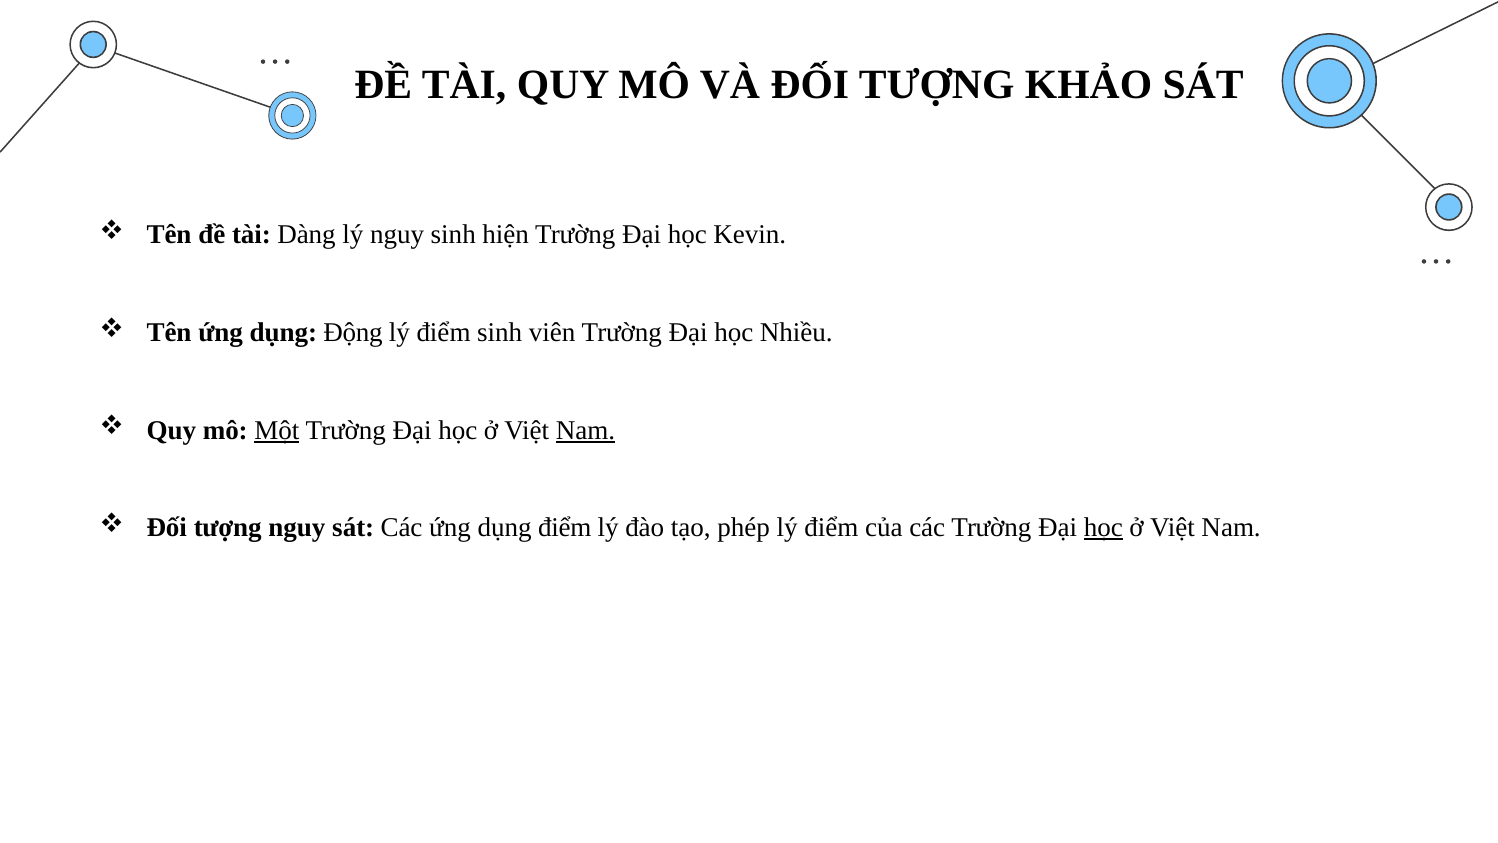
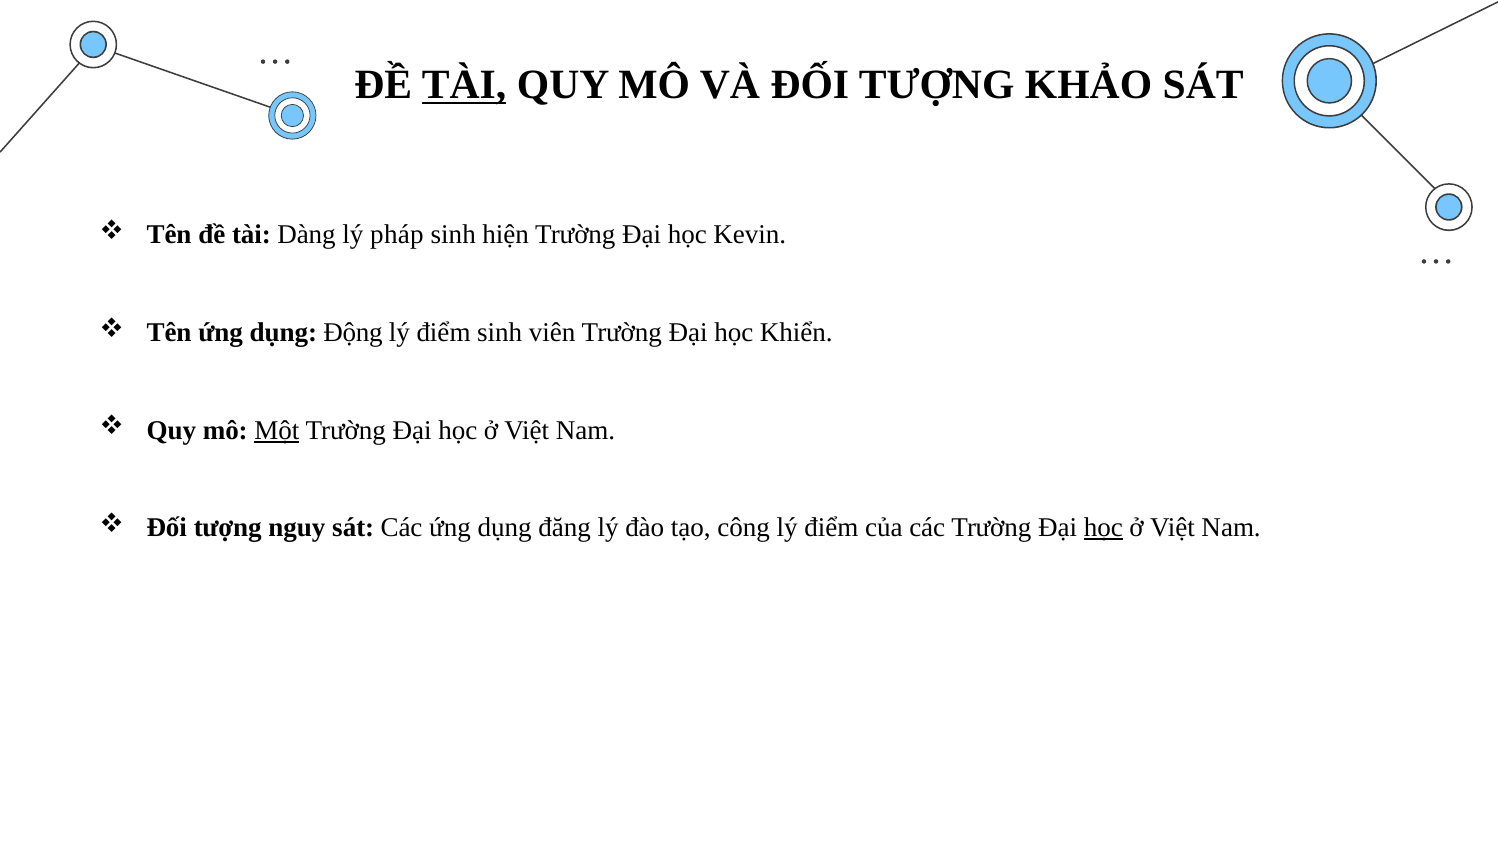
TÀI underline: none -> present (464, 85)
lý nguy: nguy -> pháp (397, 235)
Nhiều: Nhiều -> Khiển (796, 332)
Nam underline: present -> none (586, 430)
dụng điểm: điểm -> đăng (565, 527)
phép: phép -> công (744, 527)
